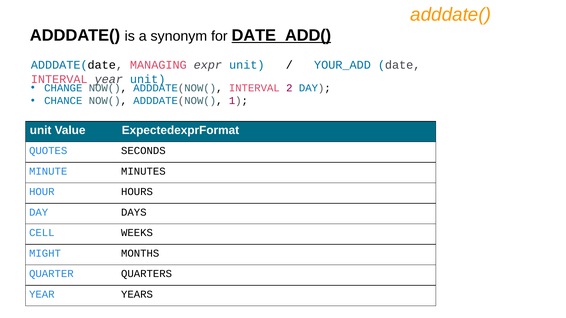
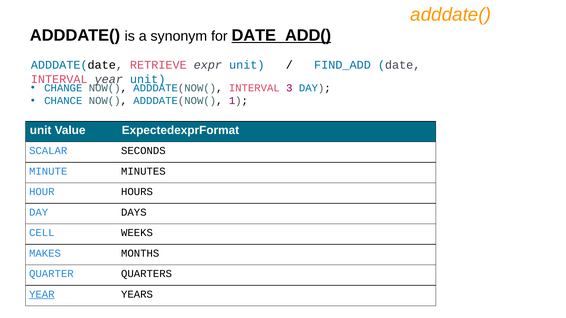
MANAGING: MANAGING -> RETRIEVE (158, 65)
YOUR_ADD: YOUR_ADD -> FIND_ADD (342, 65)
2: 2 -> 3 (289, 88)
QUOTES: QUOTES -> SCALAR (48, 151)
MIGHT: MIGHT -> MAKES (45, 254)
YEAR underline: none -> present (42, 295)
